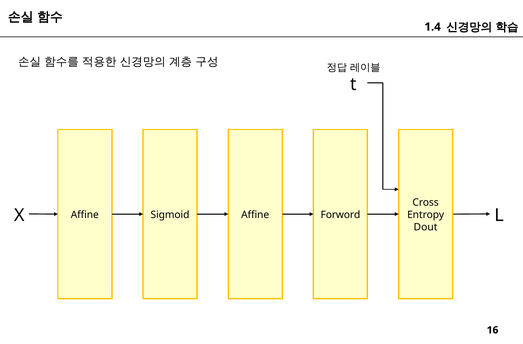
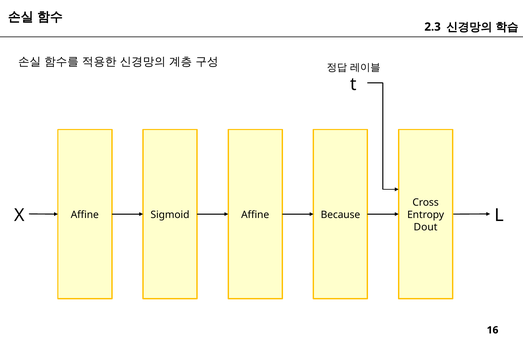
1.4: 1.4 -> 2.3 (433, 27)
Forword: Forword -> Because (340, 214)
